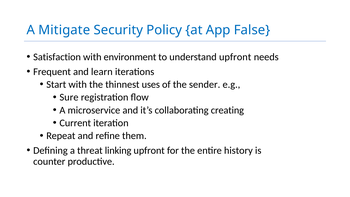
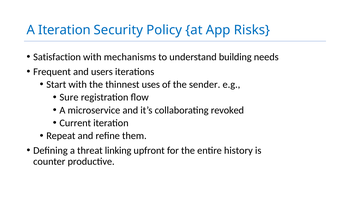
A Mitigate: Mitigate -> Iteration (64, 30)
False: False -> Risks (252, 30)
environment: environment -> mechanisms (130, 57)
understand upfront: upfront -> building (235, 57)
learn: learn -> users (102, 72)
creating: creating -> revoked (227, 110)
